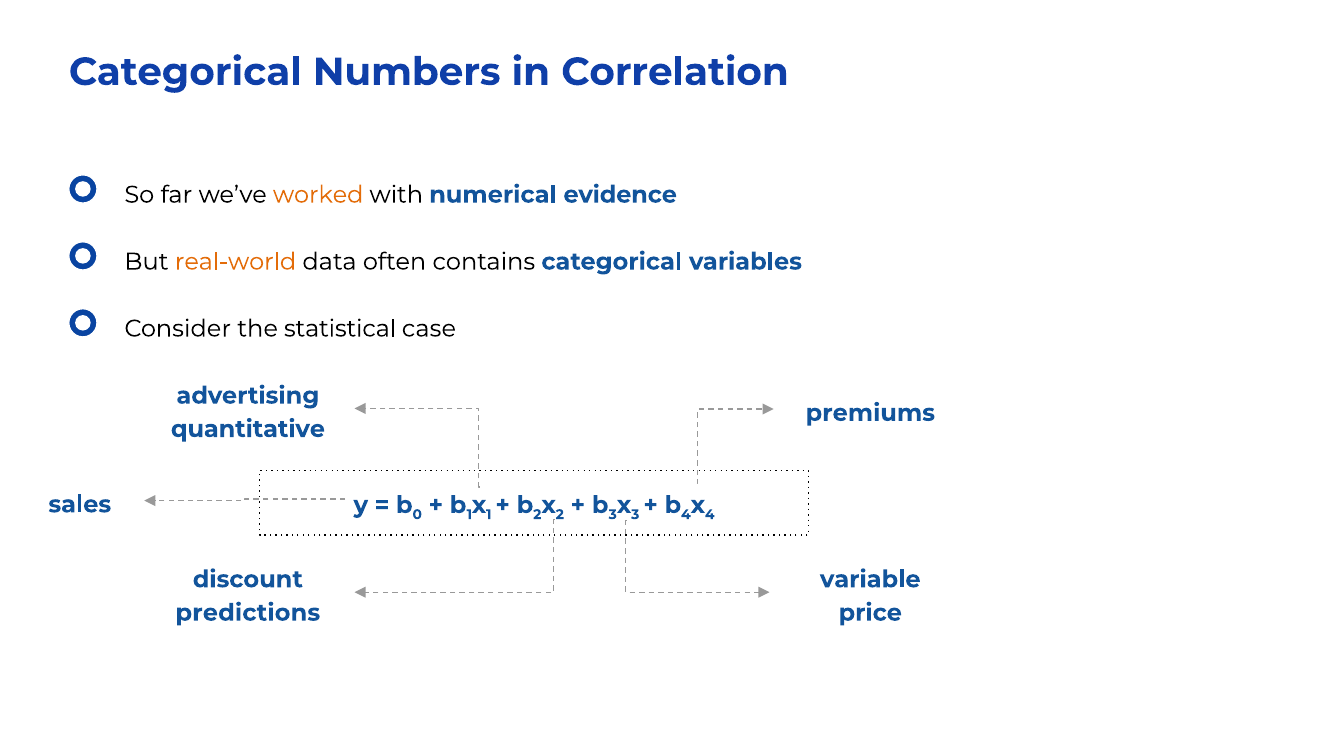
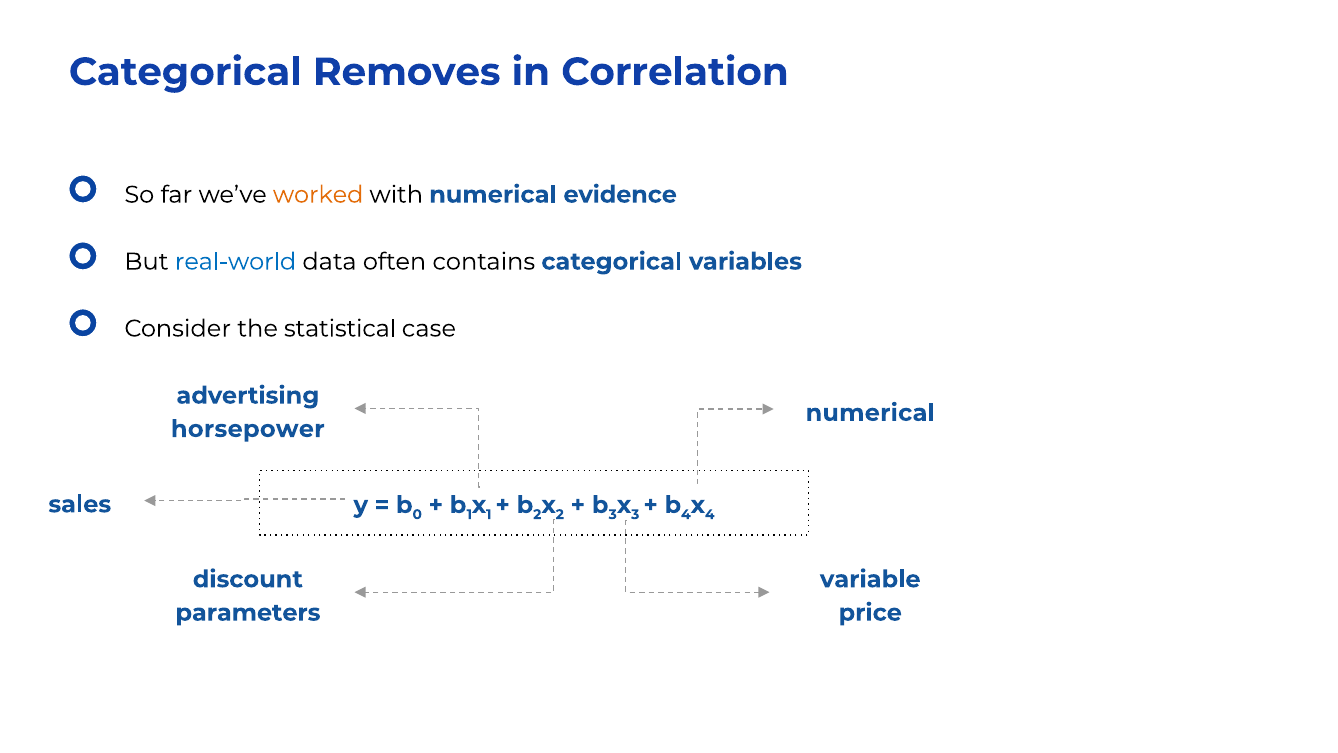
Numbers: Numbers -> Removes (407, 72)
real-world colour: orange -> blue (235, 262)
premiums: premiums -> numerical (870, 413)
quantitative: quantitative -> horsepower (248, 429)
predictions: predictions -> parameters (248, 612)
